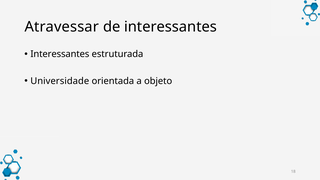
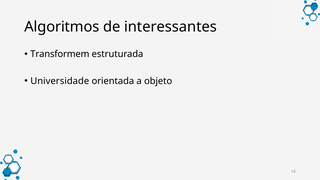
Atravessar: Atravessar -> Algoritmos (62, 27)
Interessantes: Interessantes -> Transformem (60, 54)
